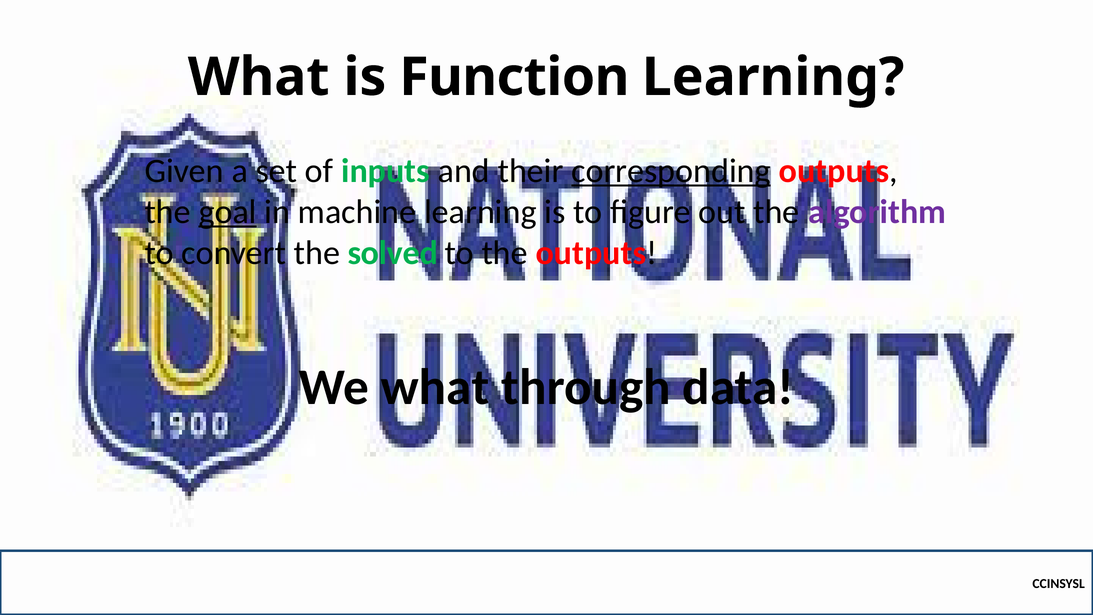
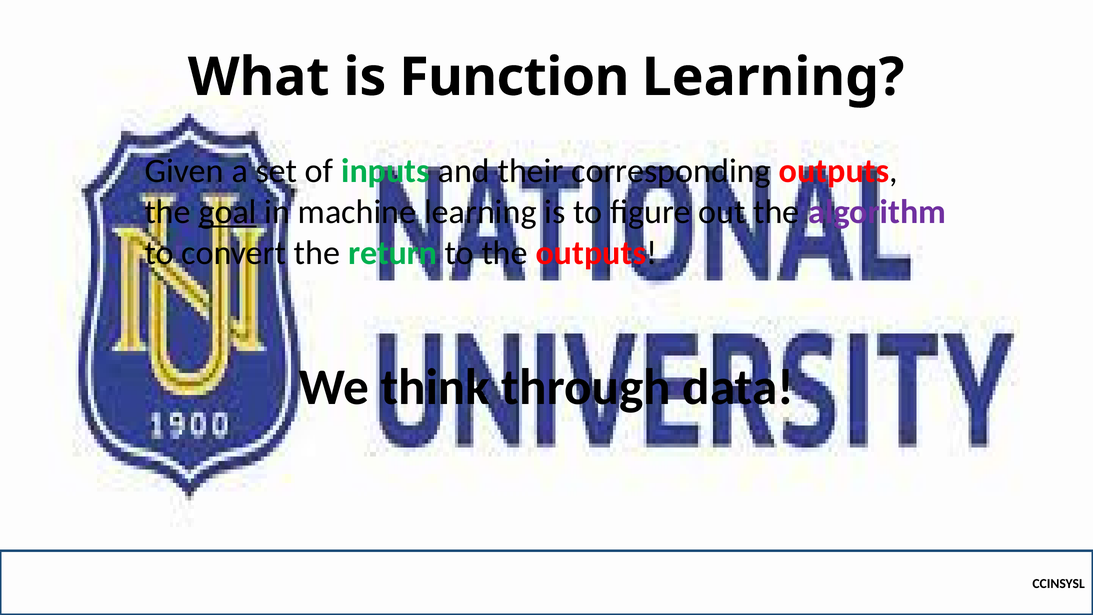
corresponding underline: present -> none (671, 171)
solved: solved -> return (393, 253)
We what: what -> think (435, 387)
